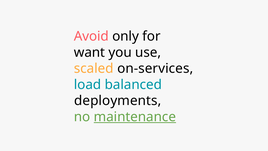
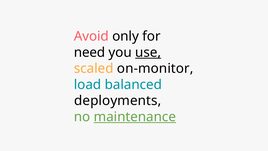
want: want -> need (90, 52)
use underline: none -> present (148, 52)
on-services: on-services -> on-monitor (155, 68)
